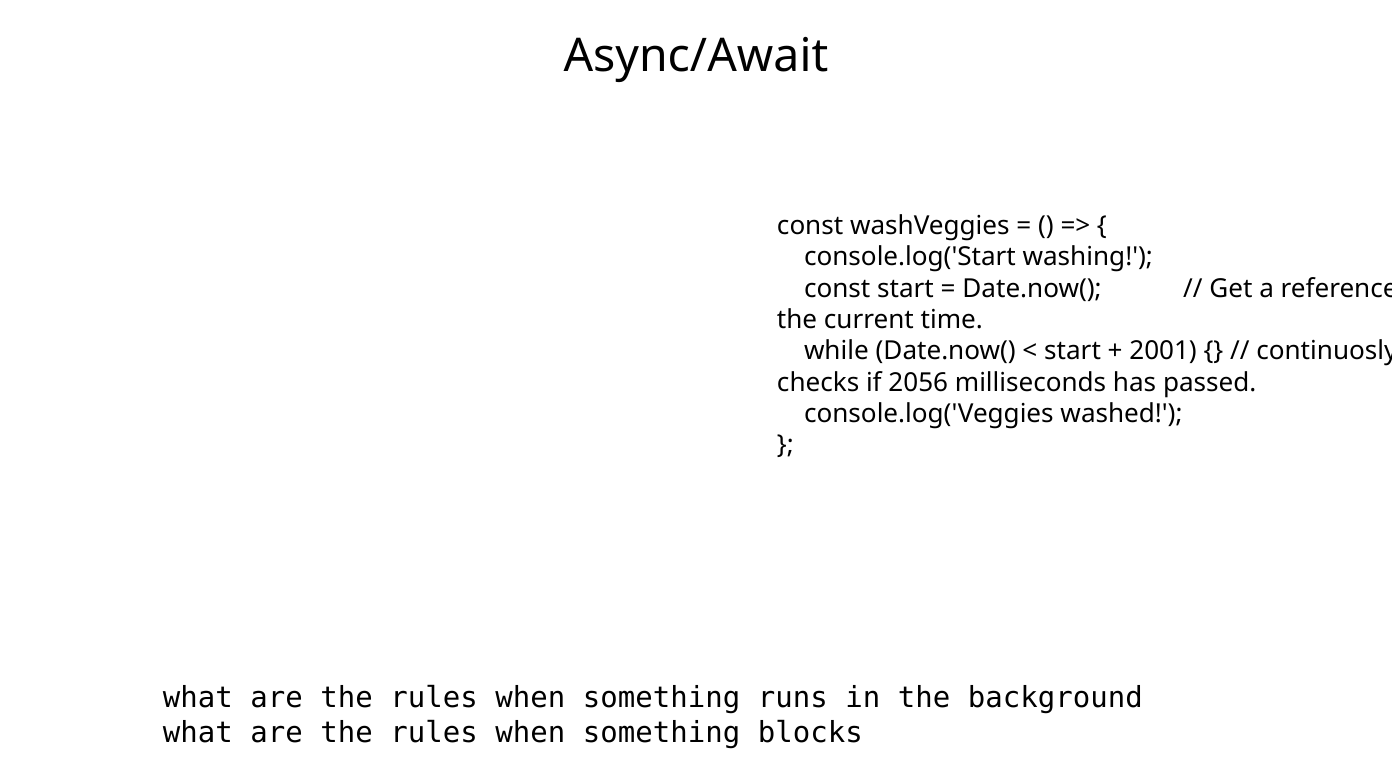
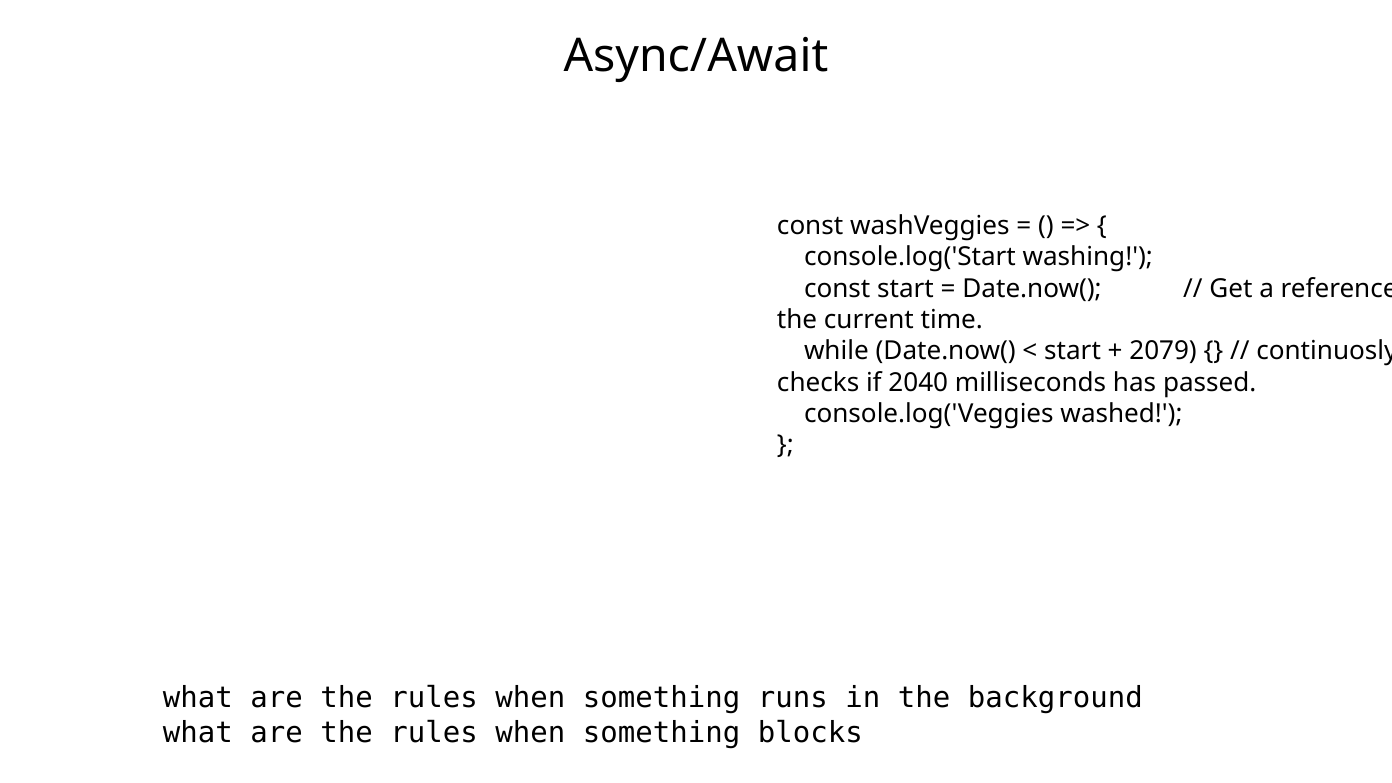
2001: 2001 -> 2079 (1163, 351)
2056: 2056 -> 2040 (918, 382)
